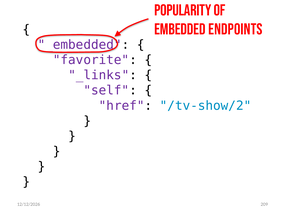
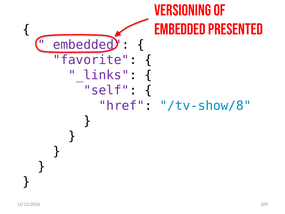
POPULARITY: POPULARITY -> VERSIONING (183, 10)
ENDPOINTS: ENDPOINTS -> PRESENTED (235, 29)
/tv-show/2: /tv-show/2 -> /tv-show/8 (206, 106)
